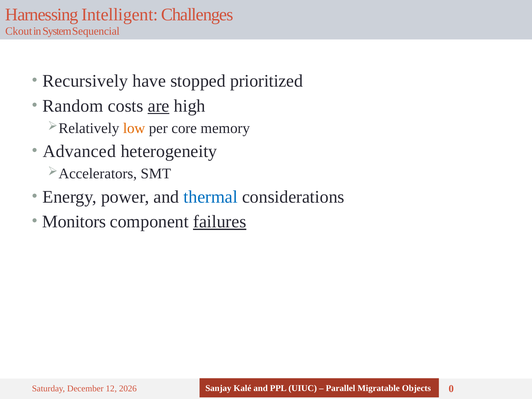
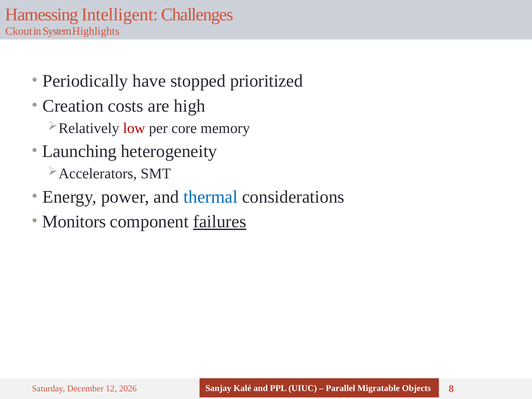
Sequencial: Sequencial -> Highlights (96, 31)
Recursively: Recursively -> Periodically (85, 81)
Random: Random -> Creation (73, 106)
are underline: present -> none (159, 106)
low colour: orange -> red (134, 128)
Advanced: Advanced -> Launching (80, 151)
0: 0 -> 8 (451, 389)
